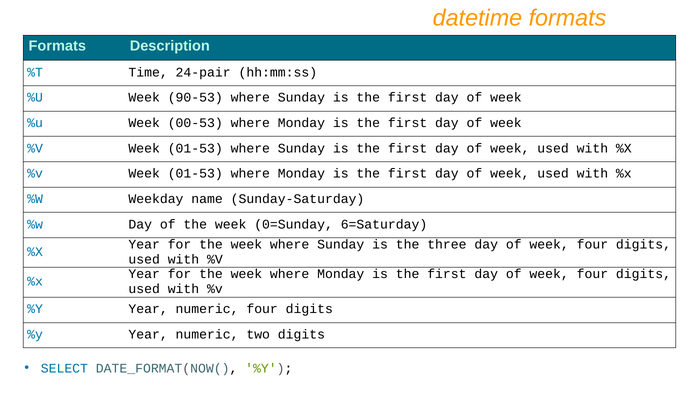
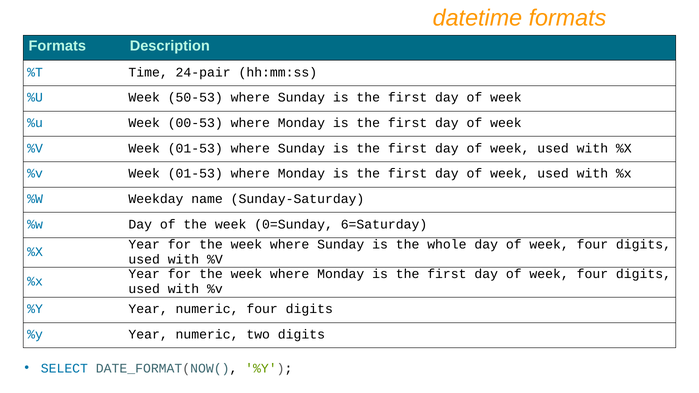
90-53: 90-53 -> 50-53 (195, 98)
three: three -> whole (447, 244)
